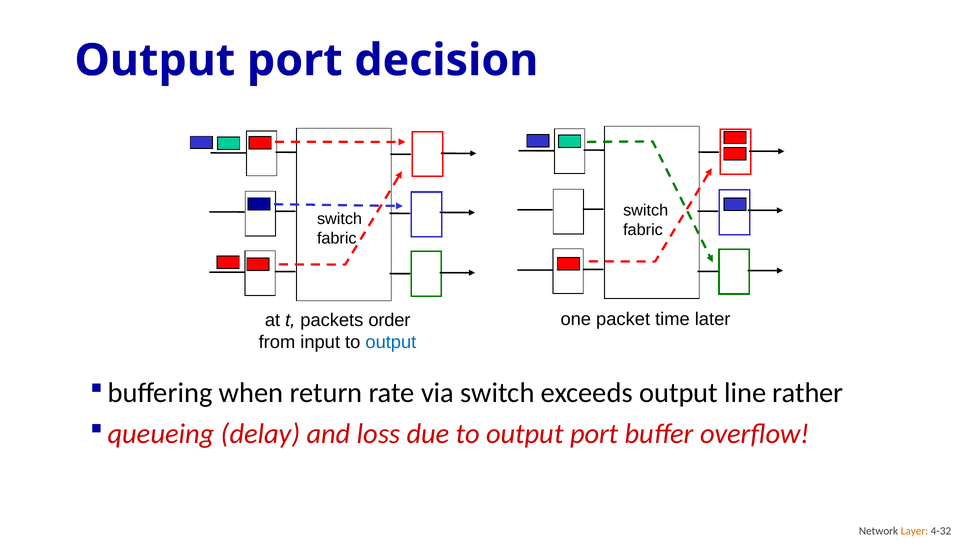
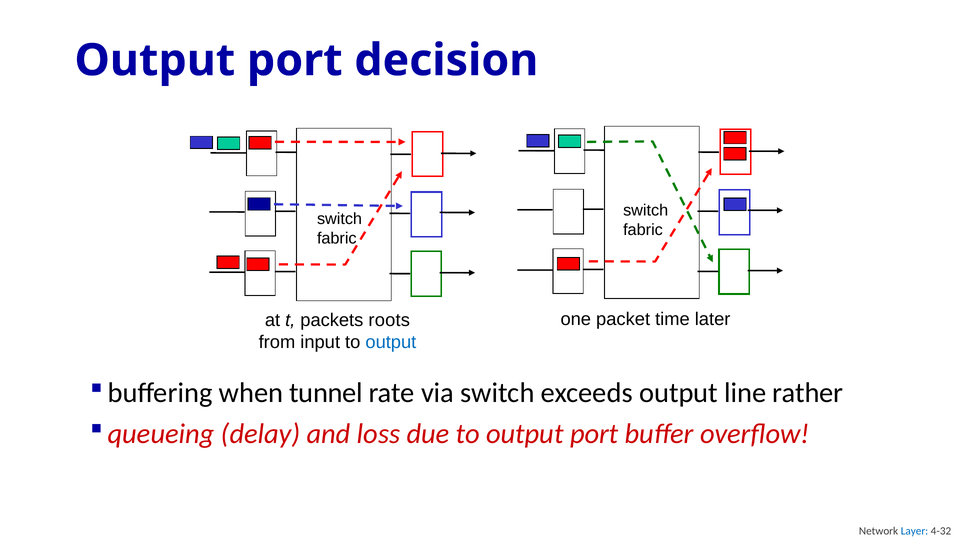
order: order -> roots (389, 321)
return: return -> tunnel (326, 393)
Layer colour: orange -> blue (915, 531)
